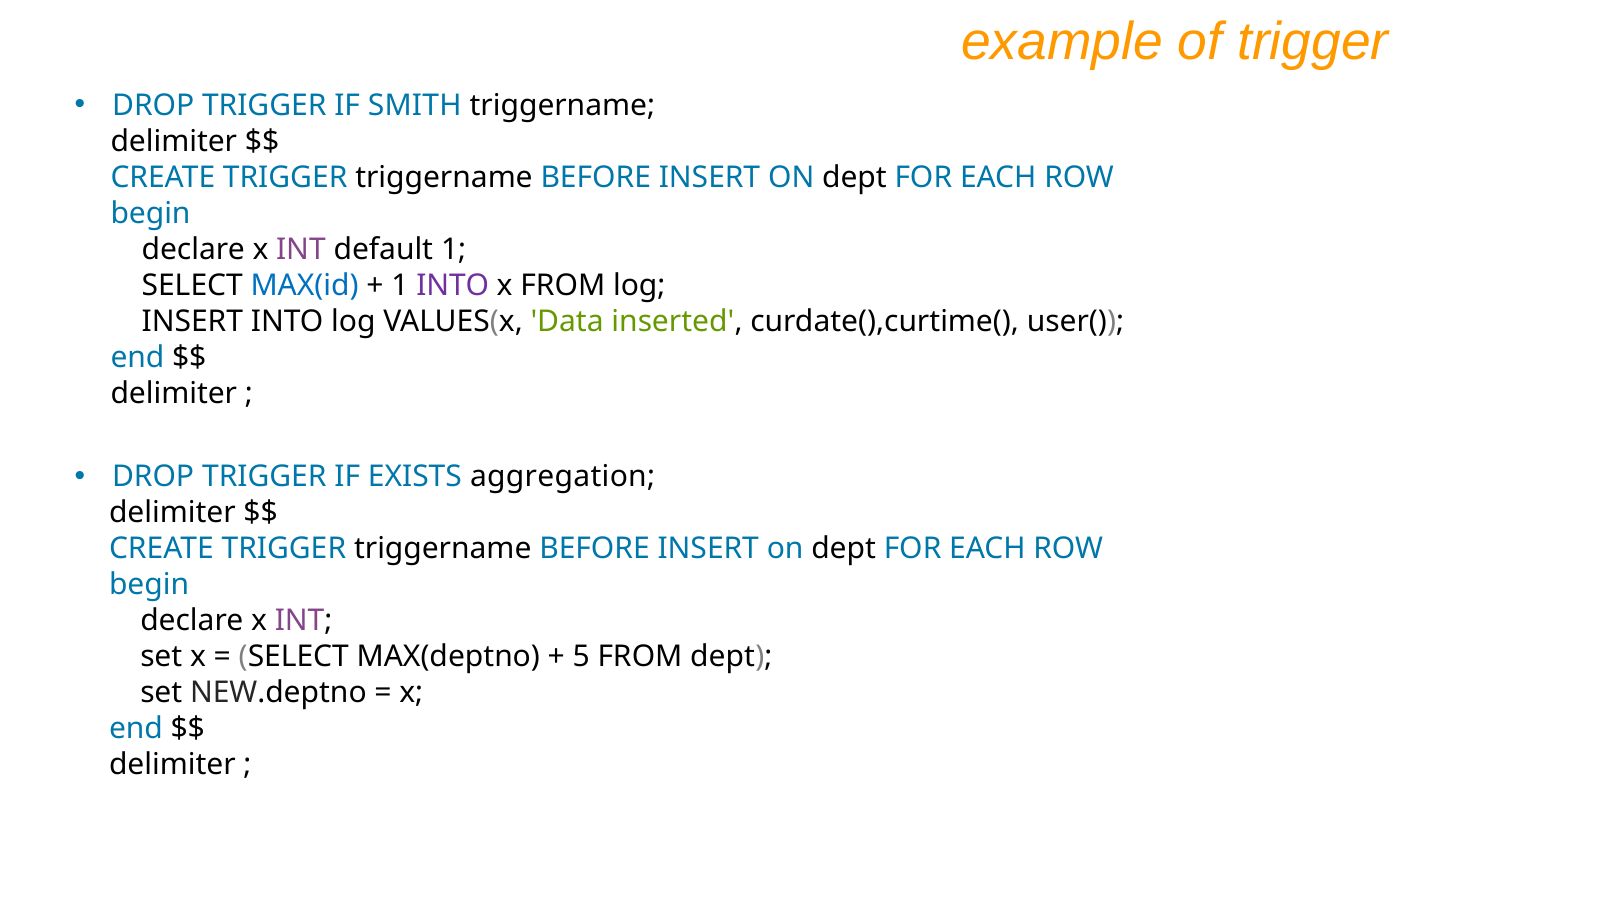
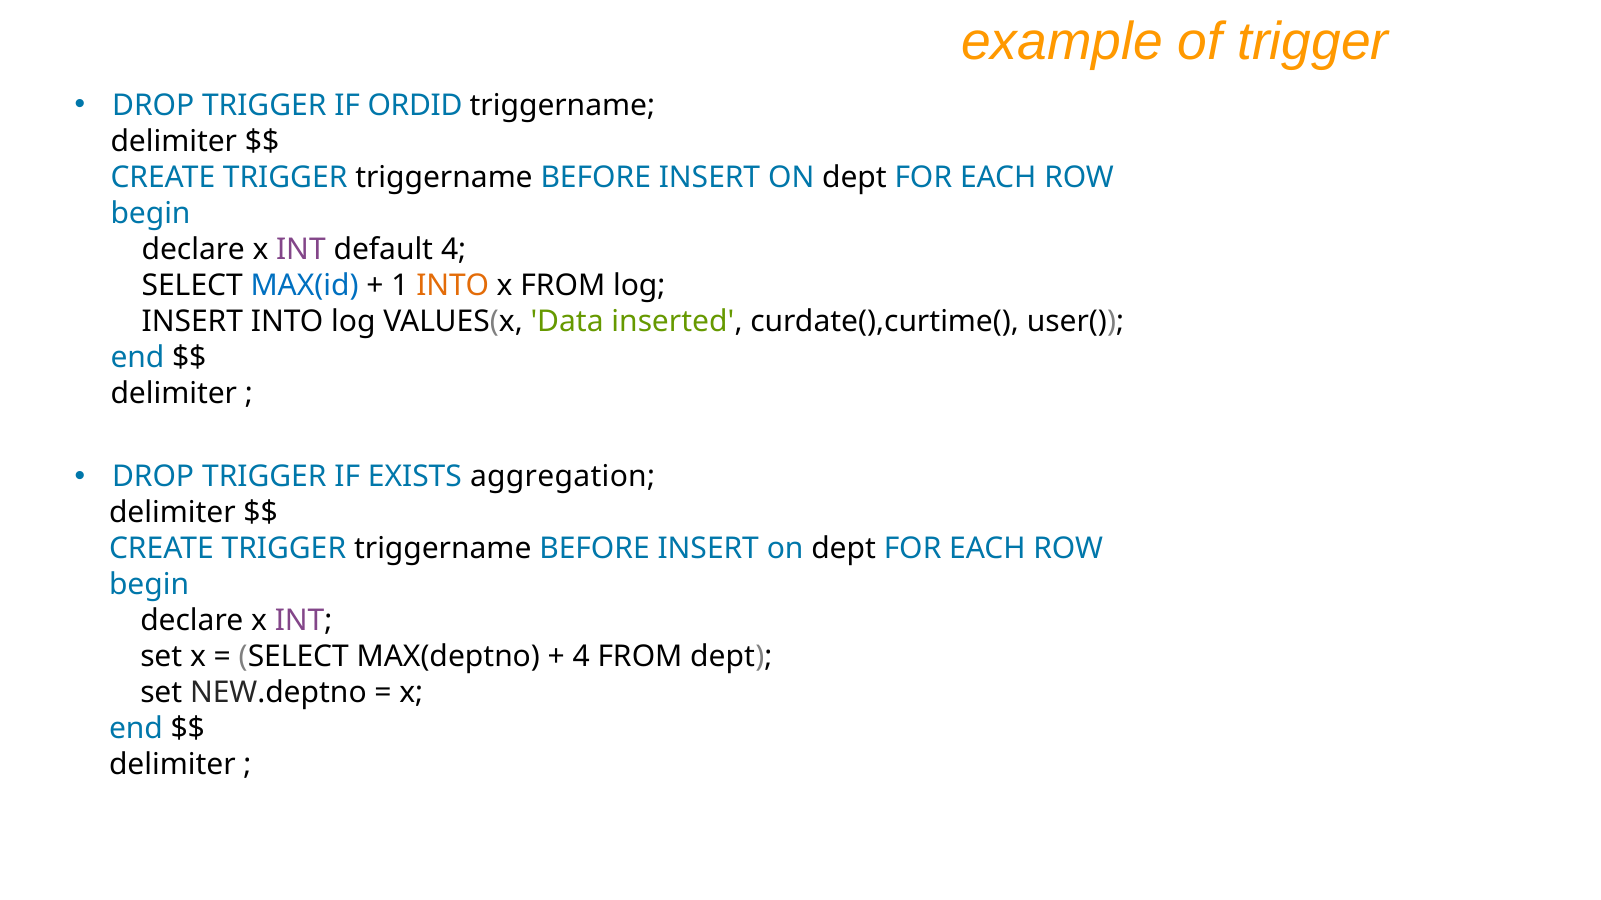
SMITH: SMITH -> ORDID (415, 105)
default 1: 1 -> 4 (454, 250)
INTO colour: purple -> orange (453, 286)
5: 5 -> 4 (581, 657)
